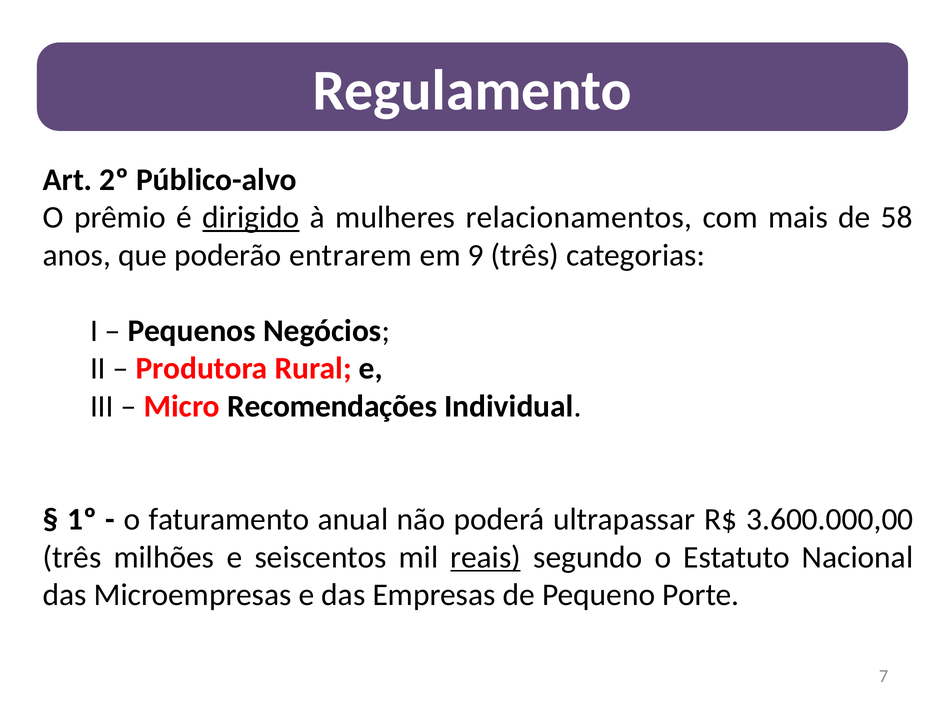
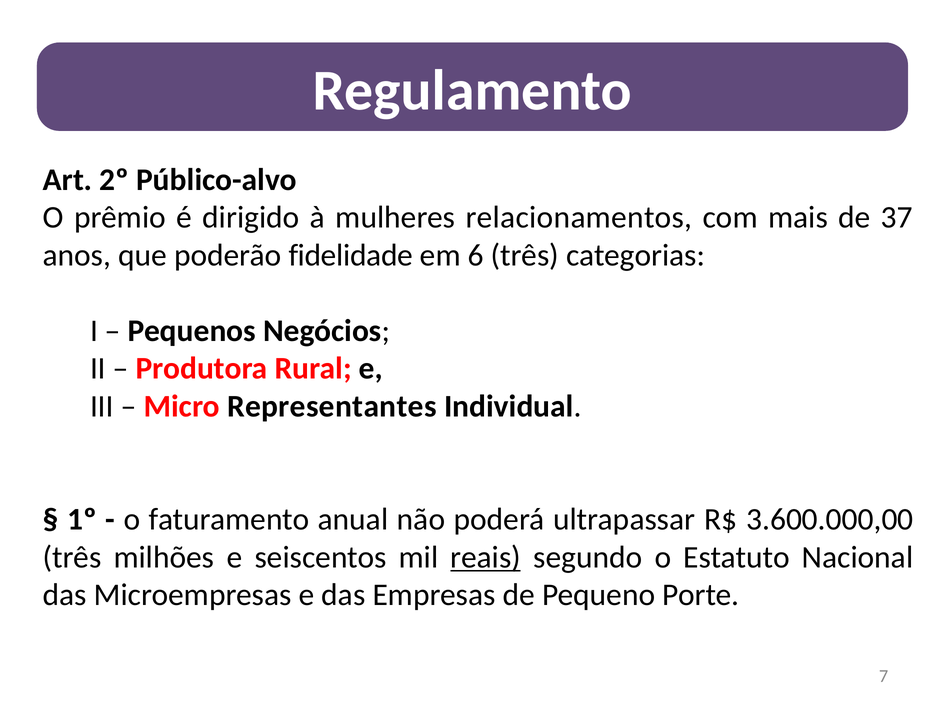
dirigido underline: present -> none (251, 218)
58: 58 -> 37 (897, 218)
entrarem: entrarem -> fidelidade (351, 255)
9: 9 -> 6 (476, 255)
Recomendações: Recomendações -> Representantes (332, 407)
